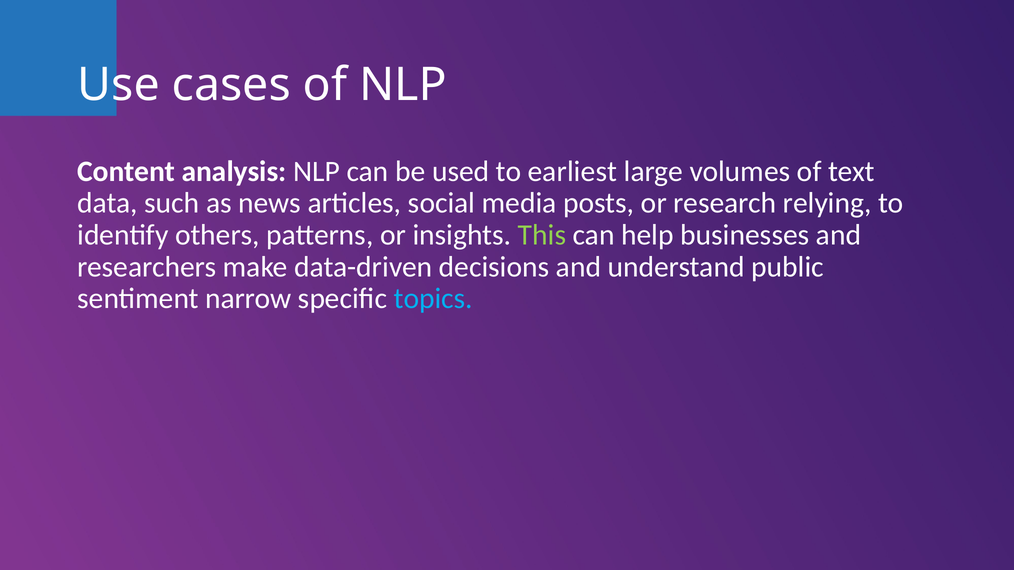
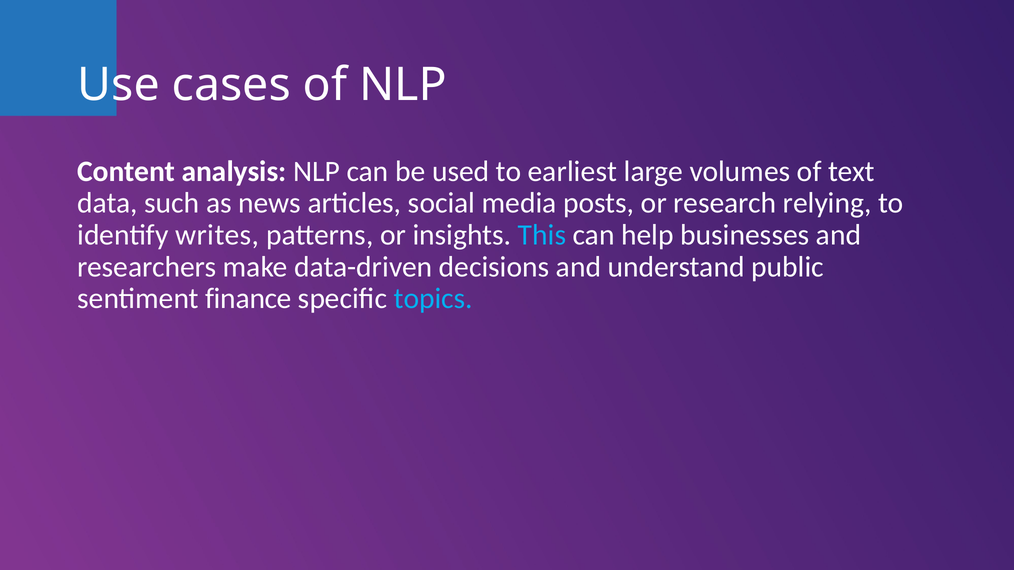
others: others -> writes (217, 235)
This colour: light green -> light blue (542, 235)
narrow: narrow -> finance (248, 299)
